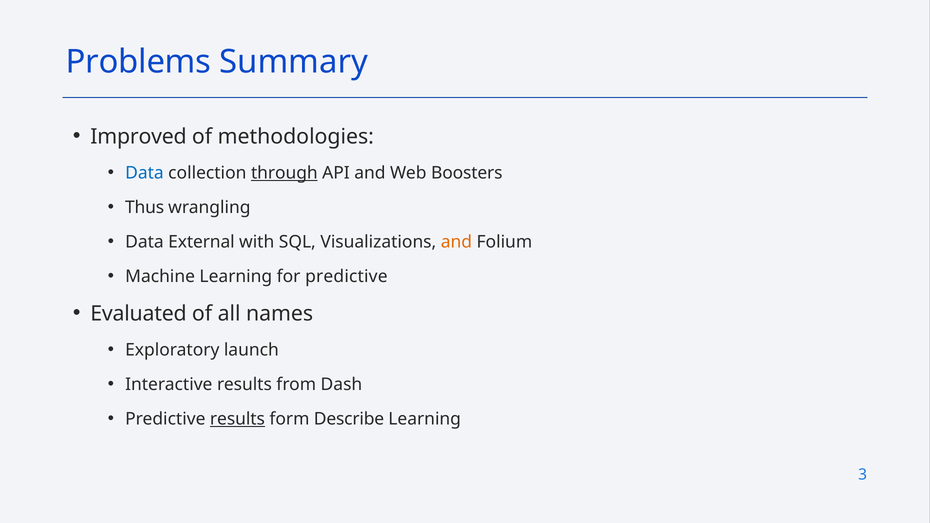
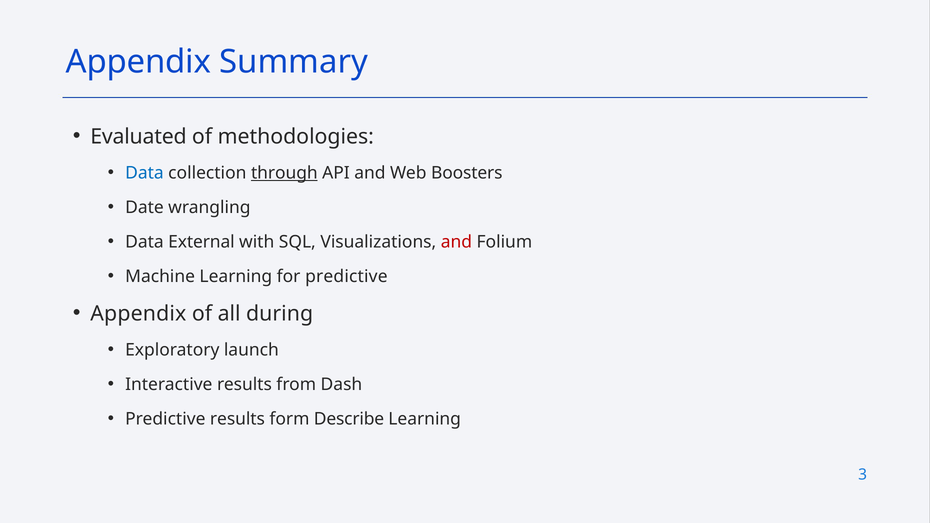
Problems: Problems -> Appendix (138, 62)
Improved: Improved -> Evaluated (139, 137)
Thus: Thus -> Date (144, 208)
and colour: orange -> red (456, 242)
Evaluated: Evaluated -> Appendix (138, 314)
names: names -> during (280, 314)
results underline: present -> none (237, 419)
